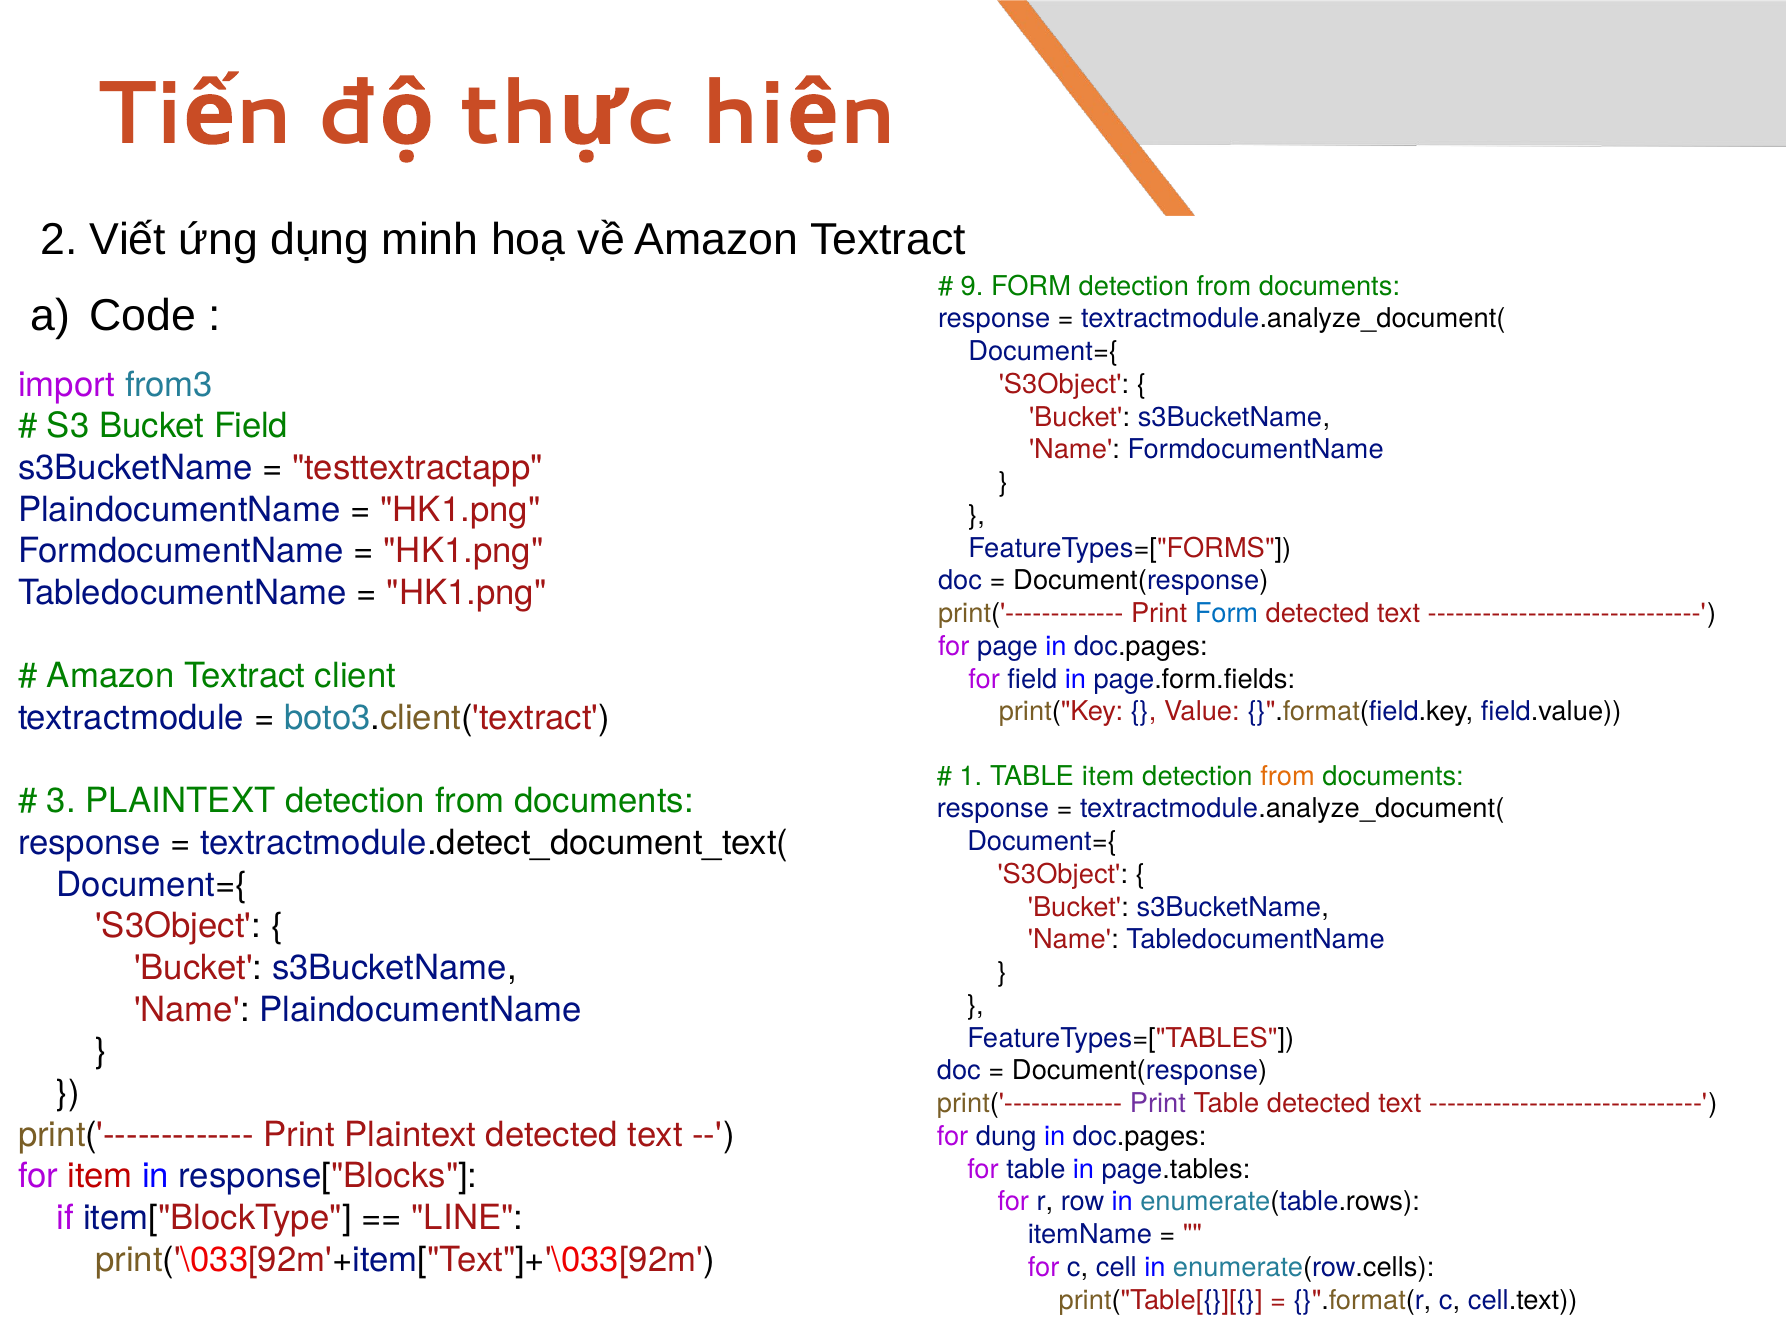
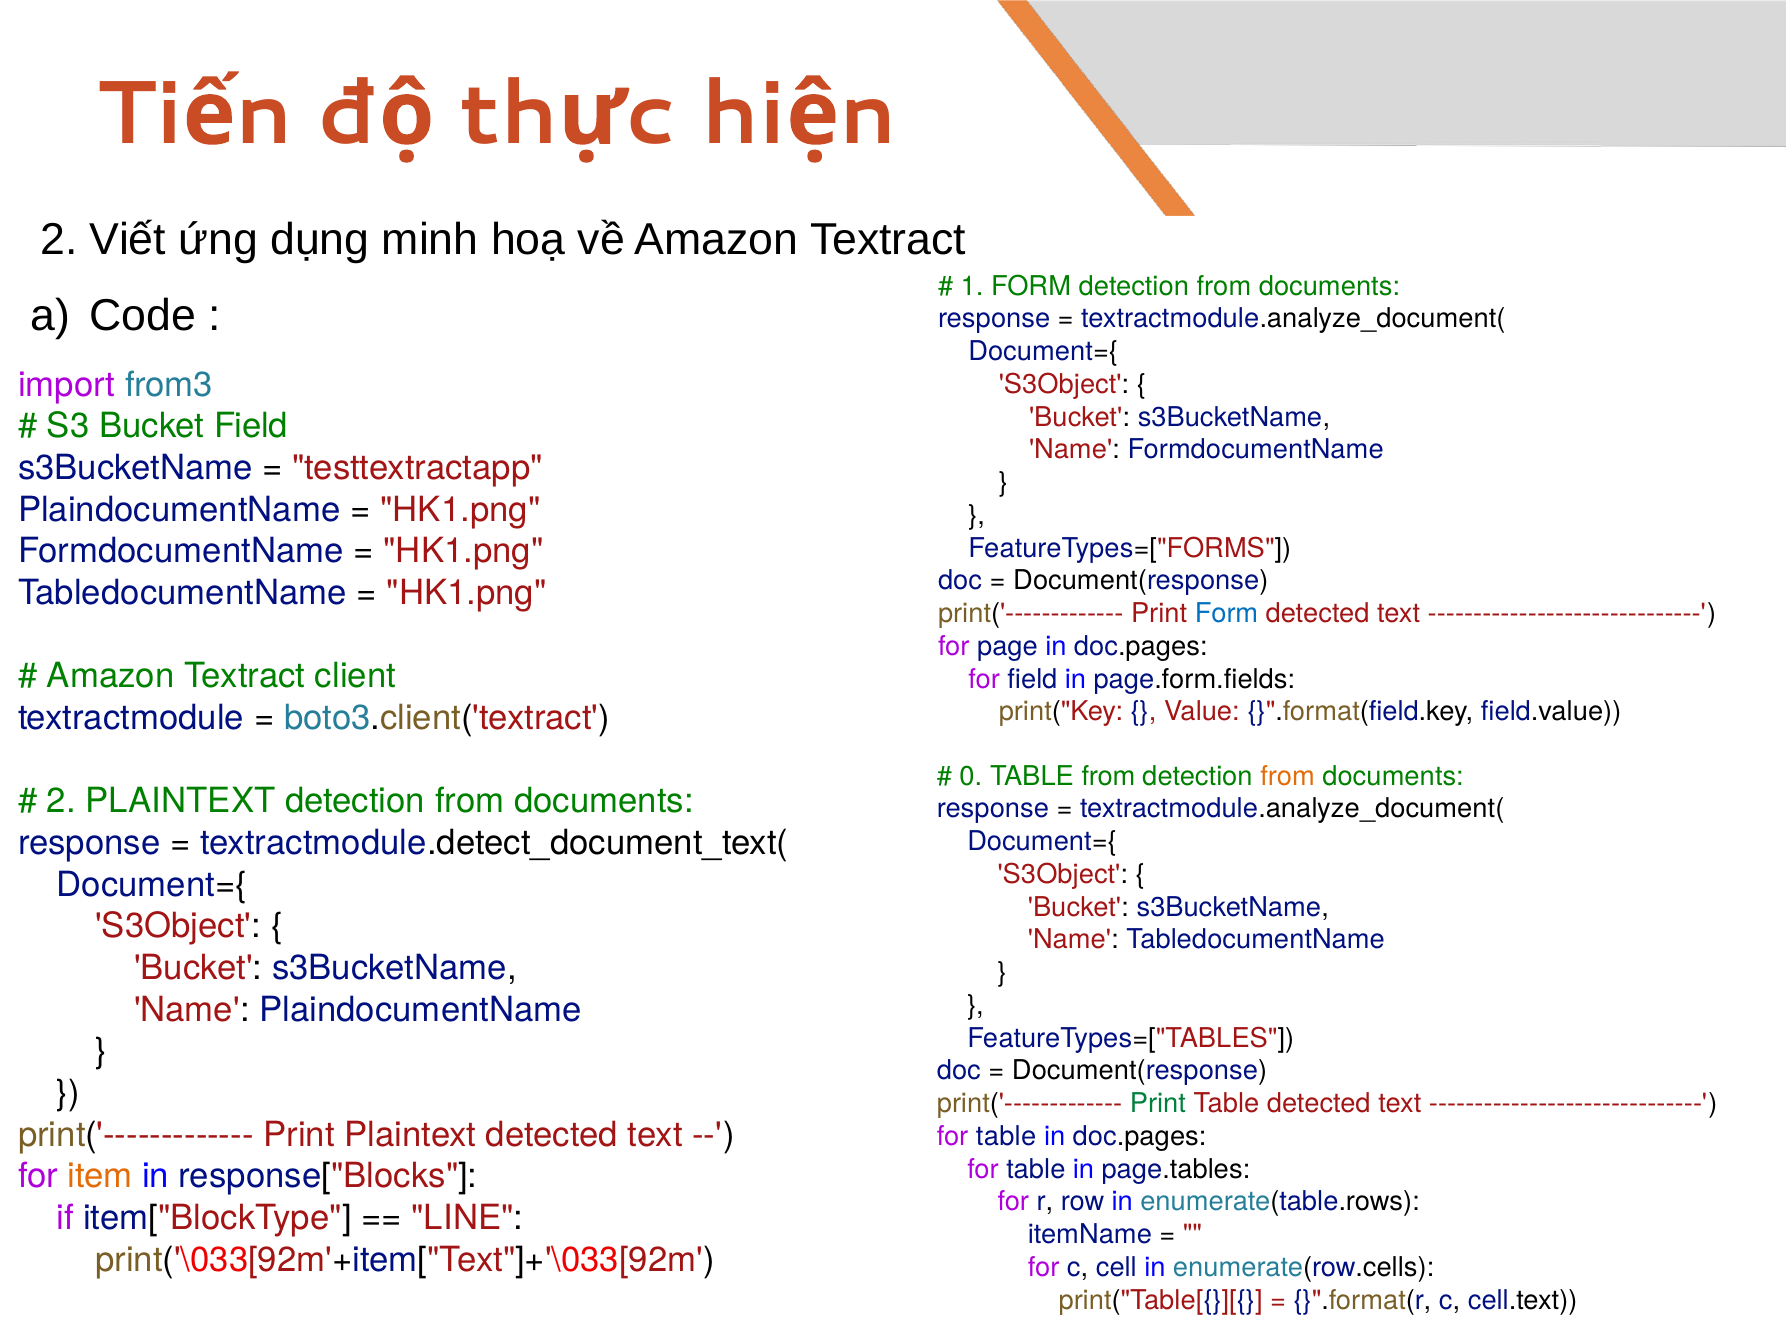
9: 9 -> 1 (972, 286)
1: 1 -> 0 (971, 776)
TABLE item: item -> from (1108, 776)
3: 3 -> 2 (61, 802)
Print colour: purple -> green (1158, 1104)
dung: dung -> table (1006, 1137)
item colour: red -> orange (100, 1177)
